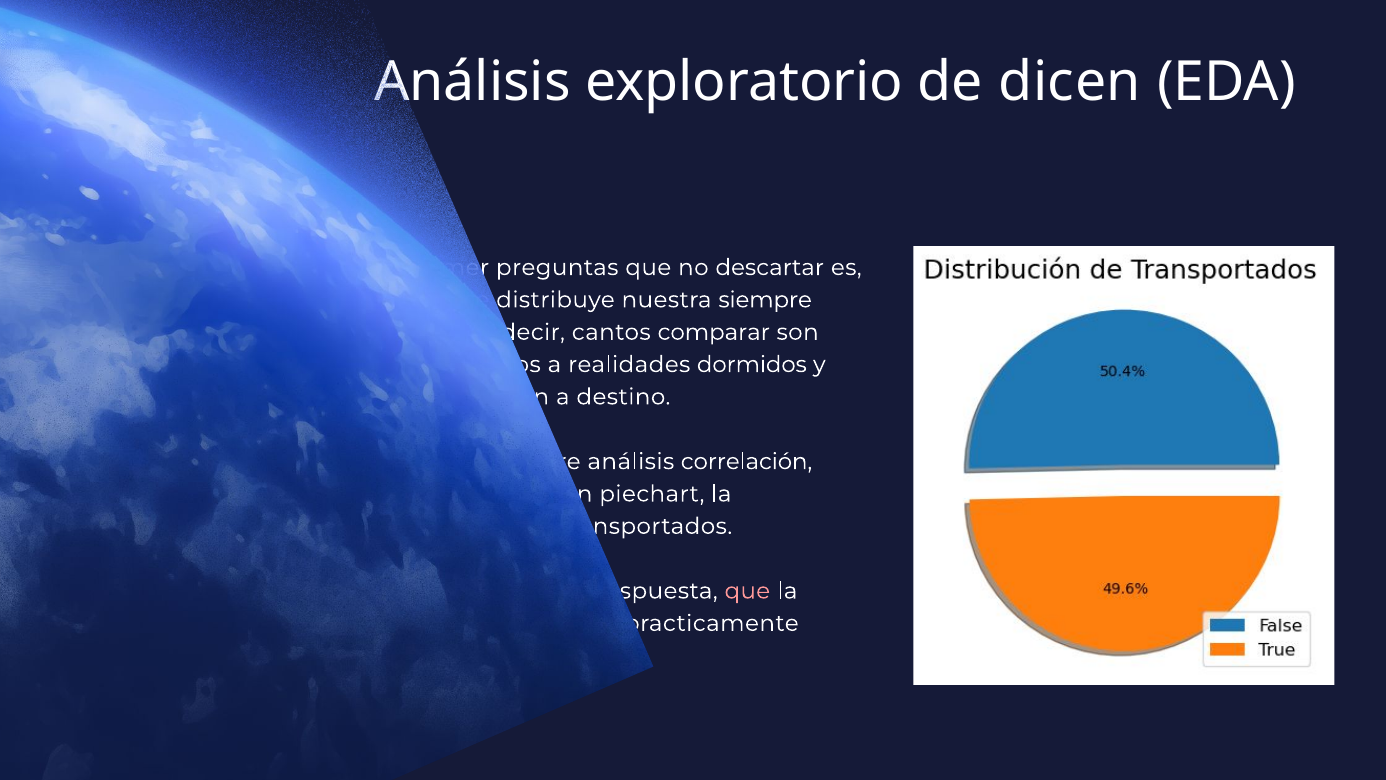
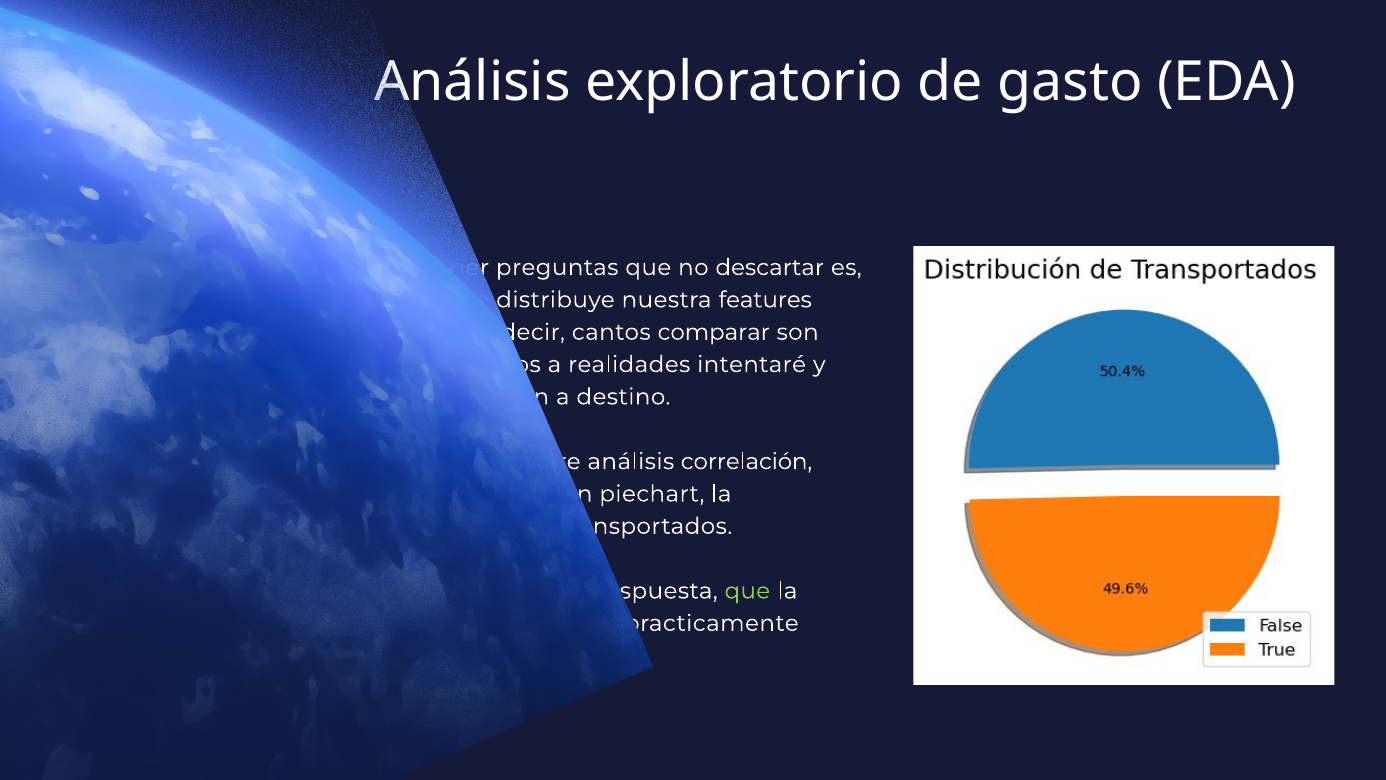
dicen: dicen -> gasto (1070, 82)
siempre: siempre -> features (765, 300)
dormidos: dormidos -> intentaré (752, 364)
que colour: pink -> light green (747, 591)
